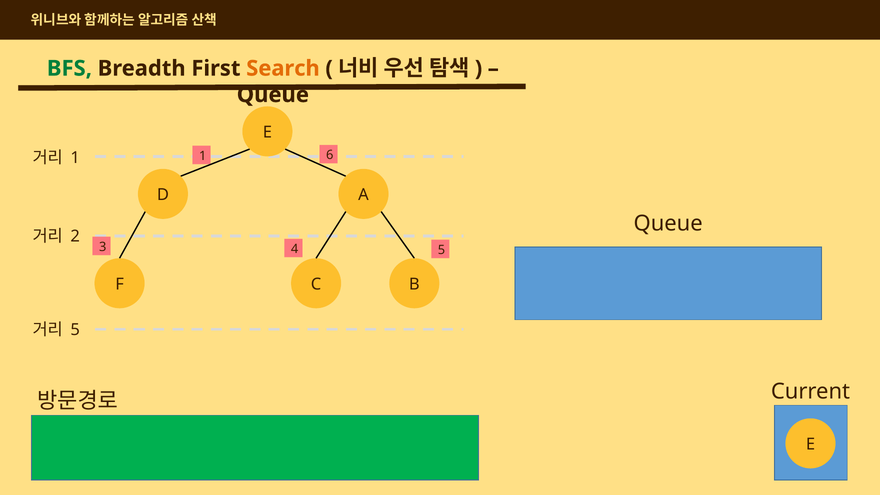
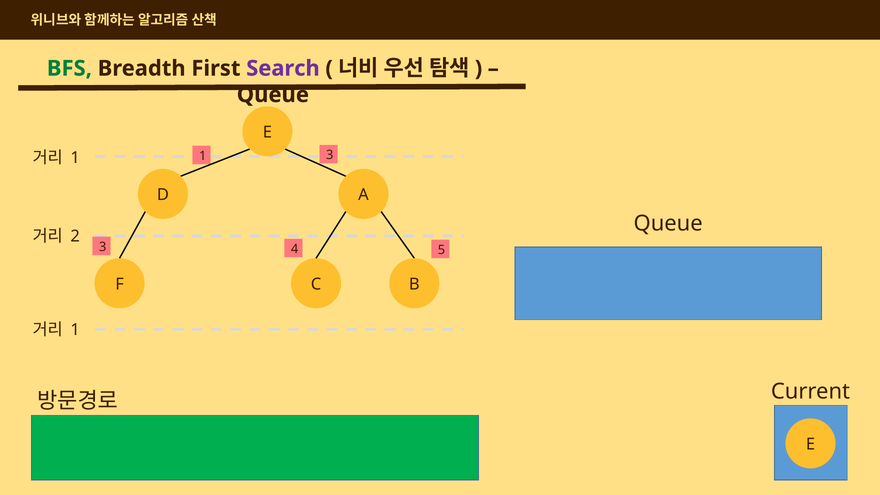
Search colour: orange -> purple (283, 68)
6: 6 -> 3 (330, 155)
5: 5 -> 1 (75, 330)
